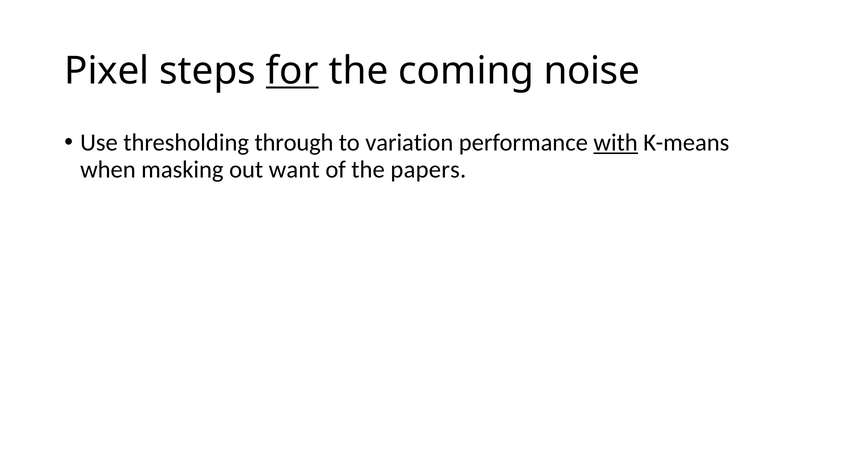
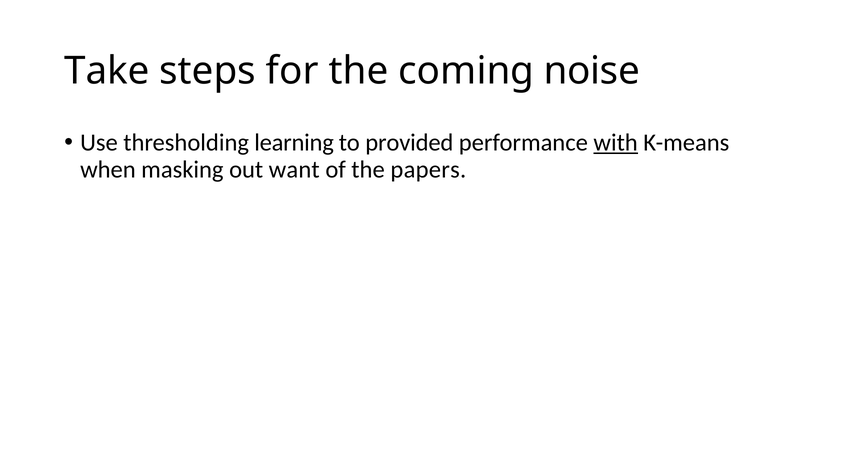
Pixel: Pixel -> Take (107, 71)
for underline: present -> none (292, 71)
through: through -> learning (294, 143)
variation: variation -> provided (409, 143)
